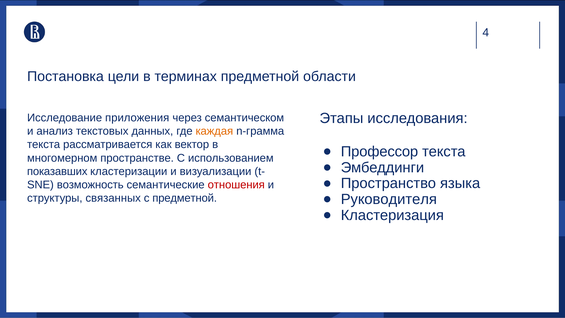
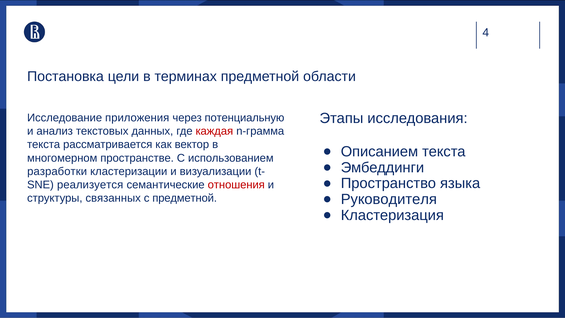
семантическом: семантическом -> потенциальную (244, 118)
каждая colour: orange -> red (214, 131)
Профессор: Профессор -> Описанием (379, 152)
показавших: показавших -> разработки (57, 171)
возможность: возможность -> реализуется (90, 185)
